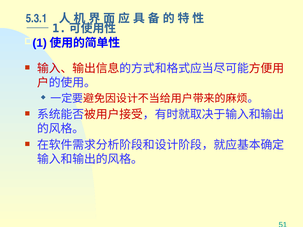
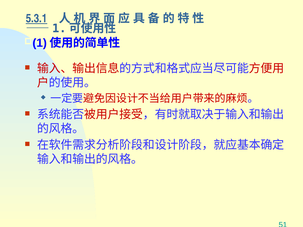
5.3.1 underline: none -> present (37, 19)
